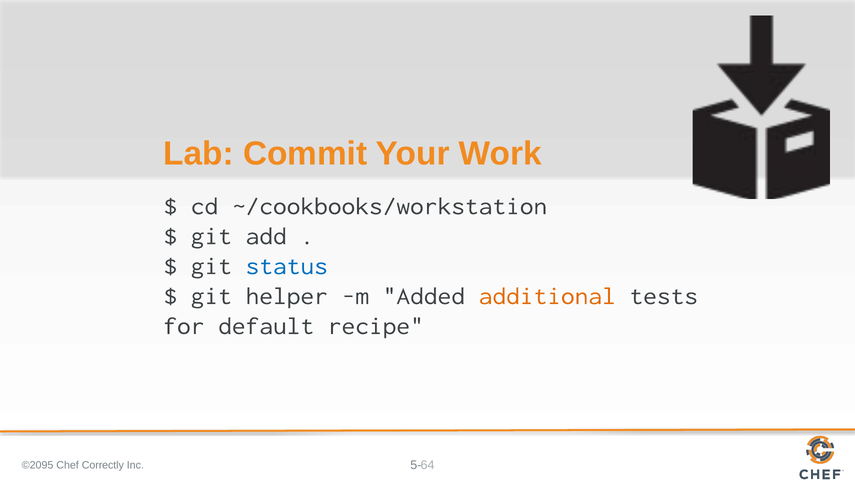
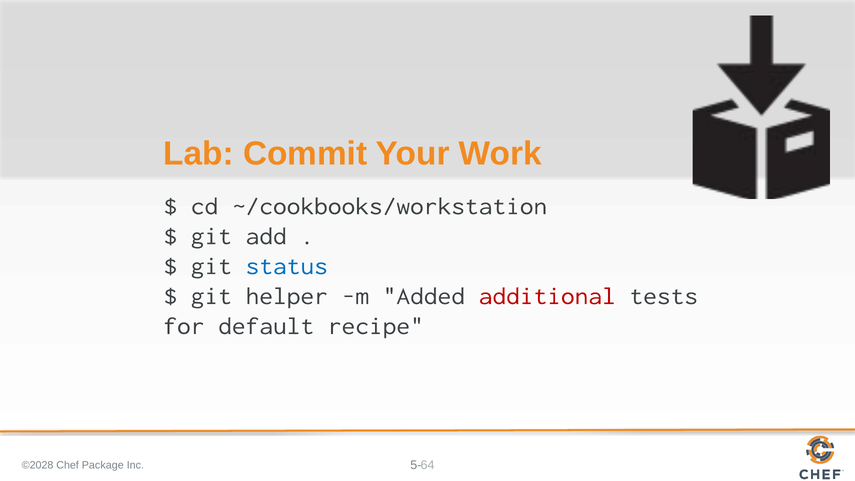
additional colour: orange -> red (547, 296)
©2095: ©2095 -> ©2028 (38, 465)
Correctly: Correctly -> Package (103, 465)
